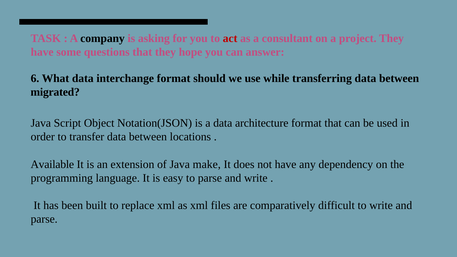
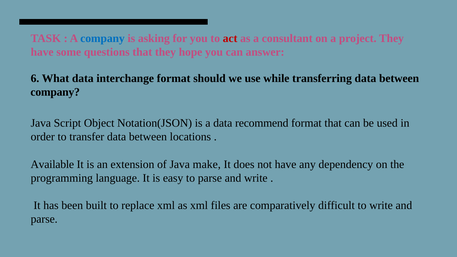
company colour: black -> blue (102, 38)
migrated: migrated -> company (55, 92)
architecture: architecture -> recommend (262, 123)
